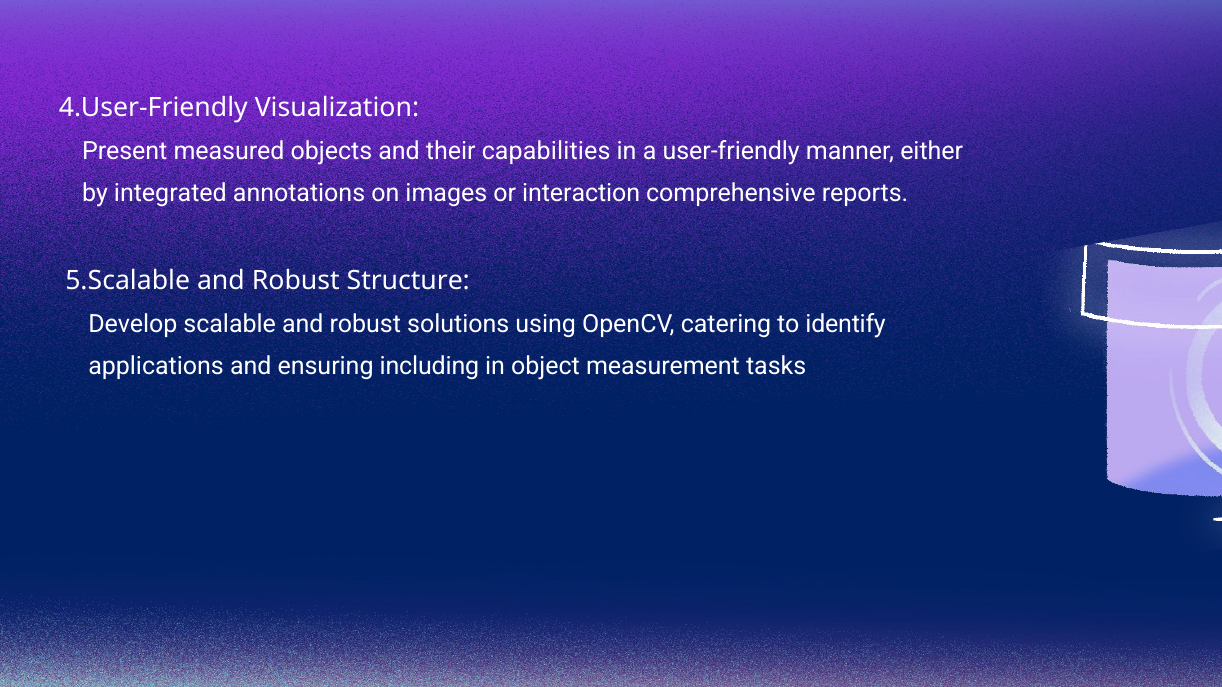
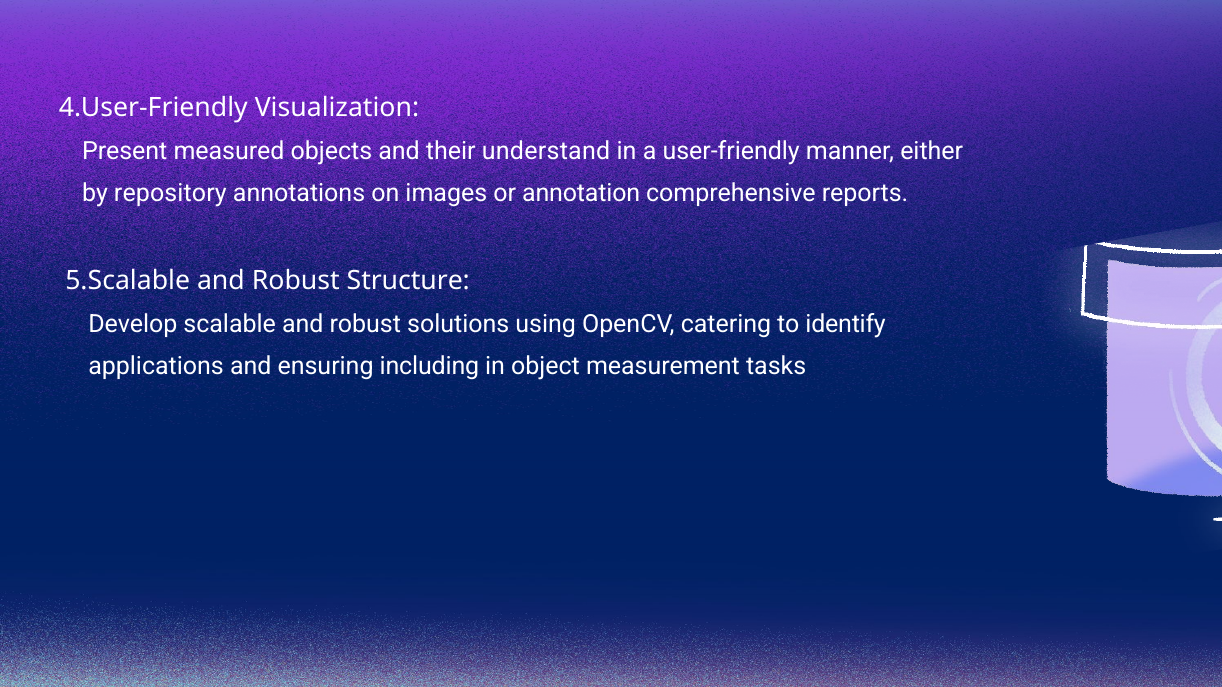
capabilities: capabilities -> understand (546, 151)
integrated: integrated -> repository (170, 194)
interaction: interaction -> annotation (581, 194)
